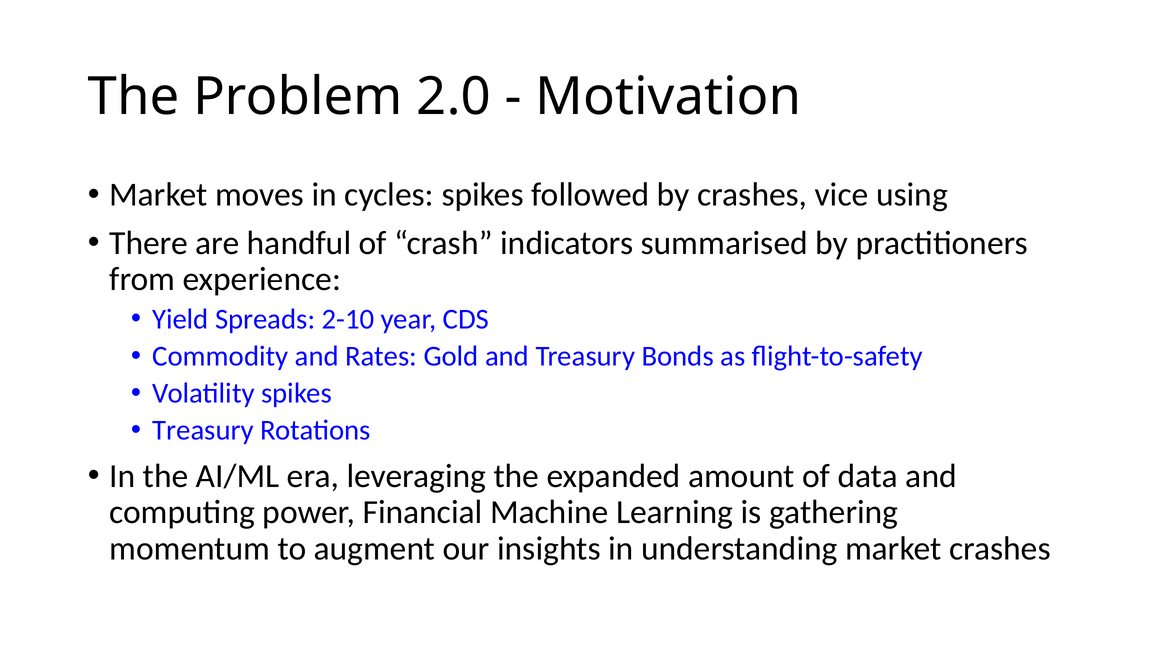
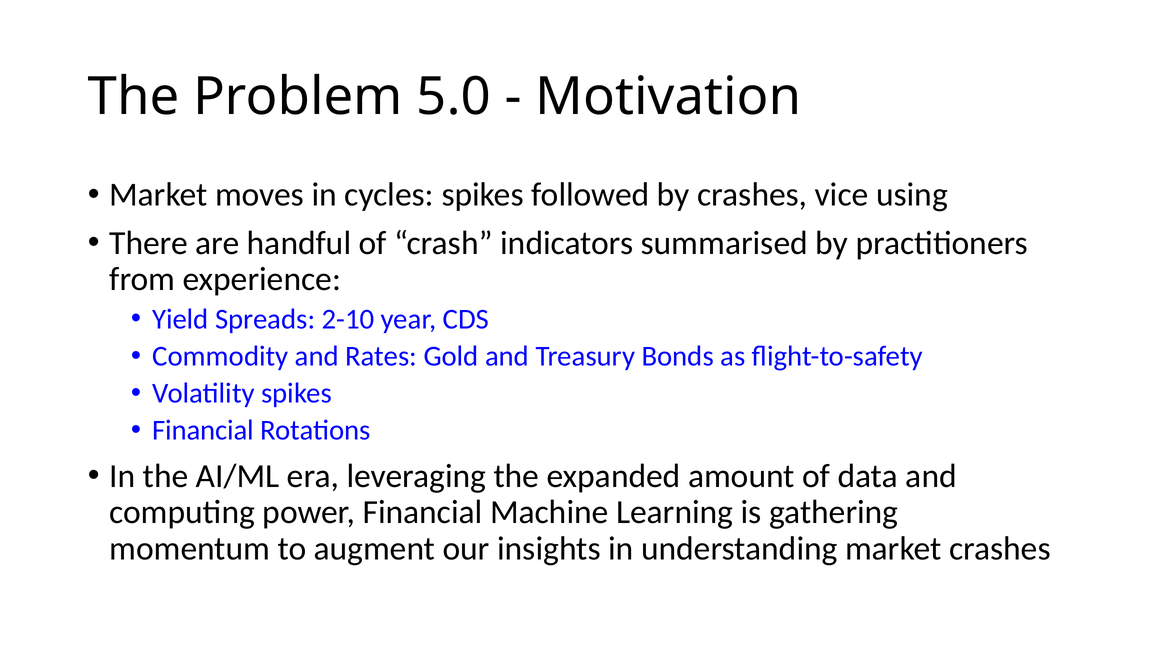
2.0: 2.0 -> 5.0 (454, 97)
Treasury: Treasury -> Financial (203, 430)
